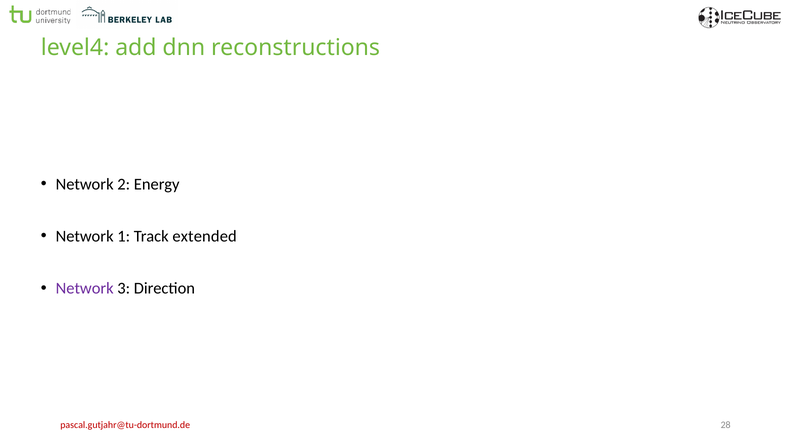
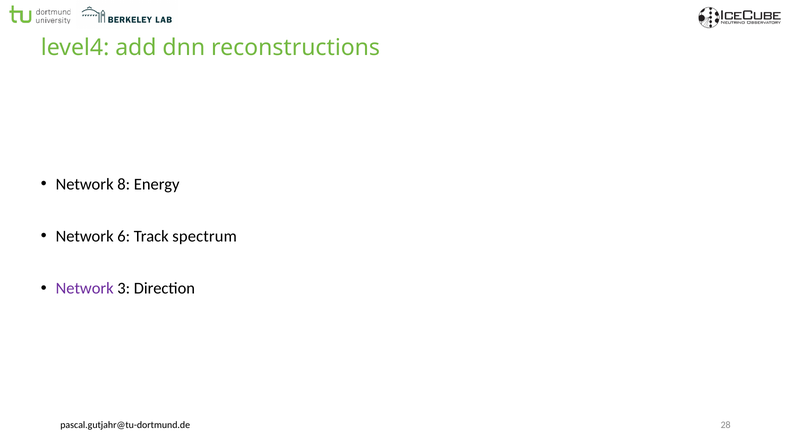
2: 2 -> 8 (124, 184)
1: 1 -> 6 (124, 236)
extended: extended -> spectrum (205, 236)
pascal.gutjahr@tu-dortmund.de colour: red -> black (125, 425)
